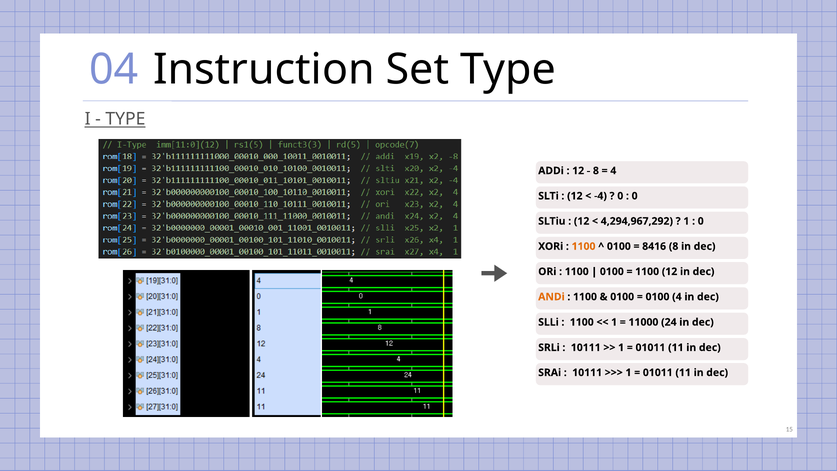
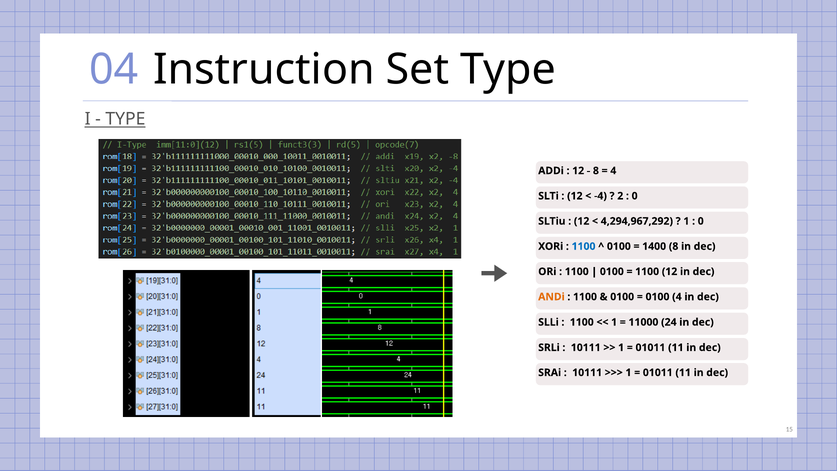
0: 0 -> 2 (620, 196)
1100 colour: orange -> blue (584, 246)
8416: 8416 -> 1400 (654, 246)
